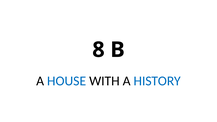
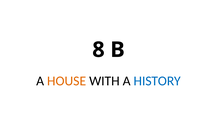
HOUSE colour: blue -> orange (67, 81)
